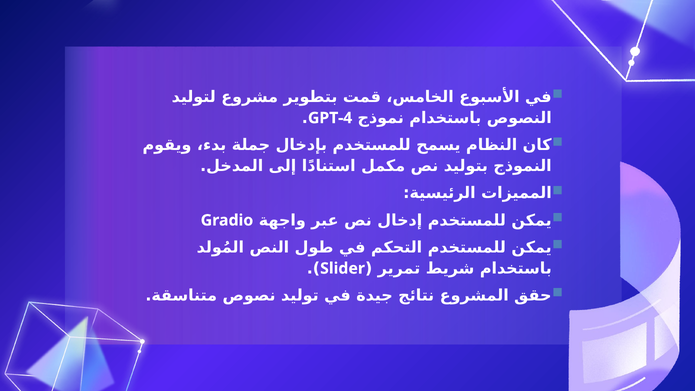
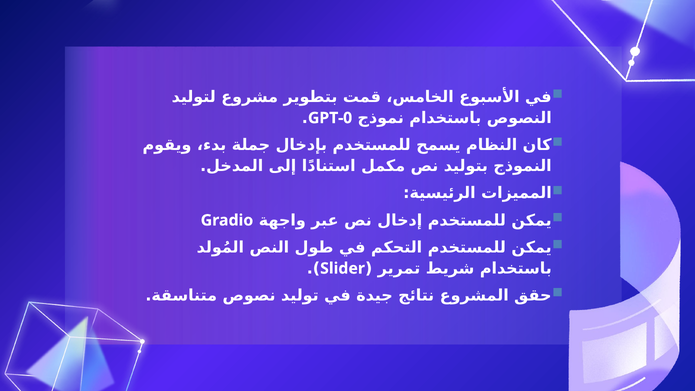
GPT-4: GPT-4 -> GPT-0 (330, 118)
